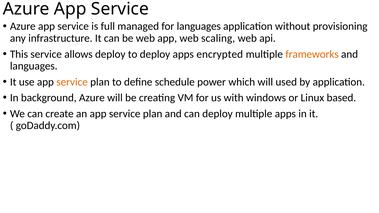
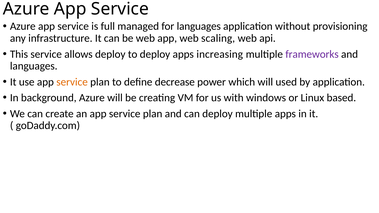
encrypted: encrypted -> increasing (220, 54)
frameworks colour: orange -> purple (312, 54)
schedule: schedule -> decrease (175, 82)
